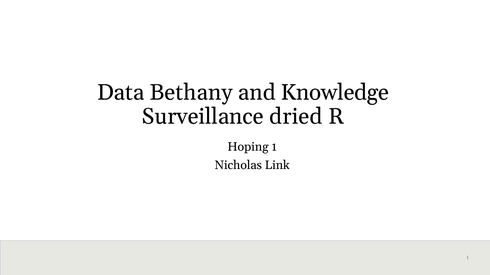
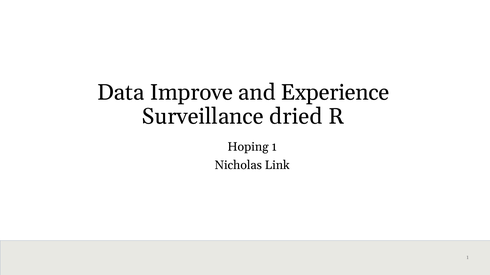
Bethany: Bethany -> Improve (191, 93)
Knowledge: Knowledge -> Experience (335, 93)
